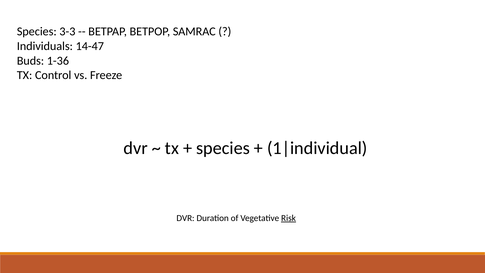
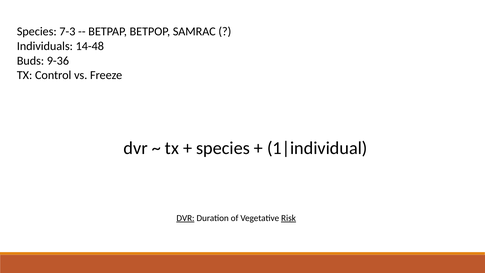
3-3: 3-3 -> 7-3 (67, 32)
14-47: 14-47 -> 14-48 (90, 46)
1-36: 1-36 -> 9-36 (58, 61)
DVR underline: none -> present (185, 218)
